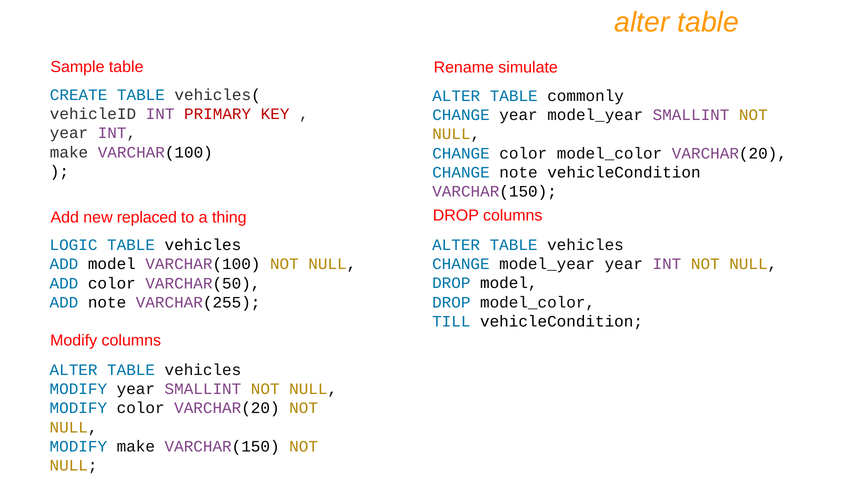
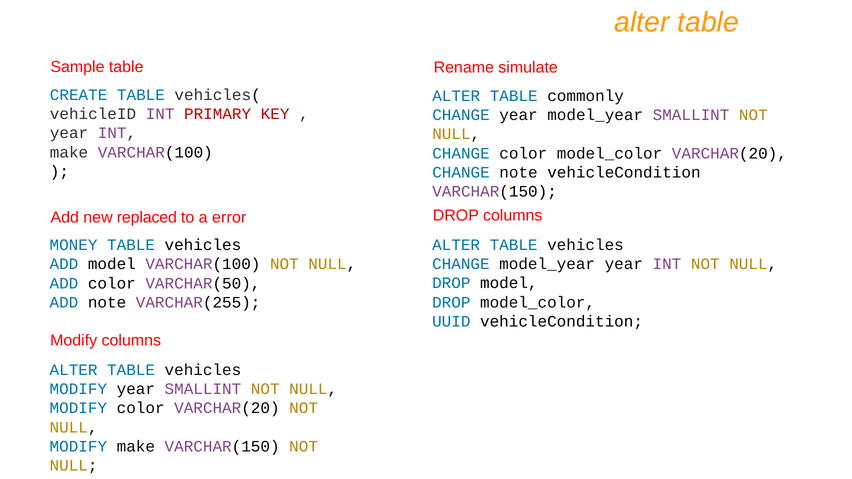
thing: thing -> error (229, 217)
LOGIC: LOGIC -> MONEY (74, 245)
TILL: TILL -> UUID (451, 322)
